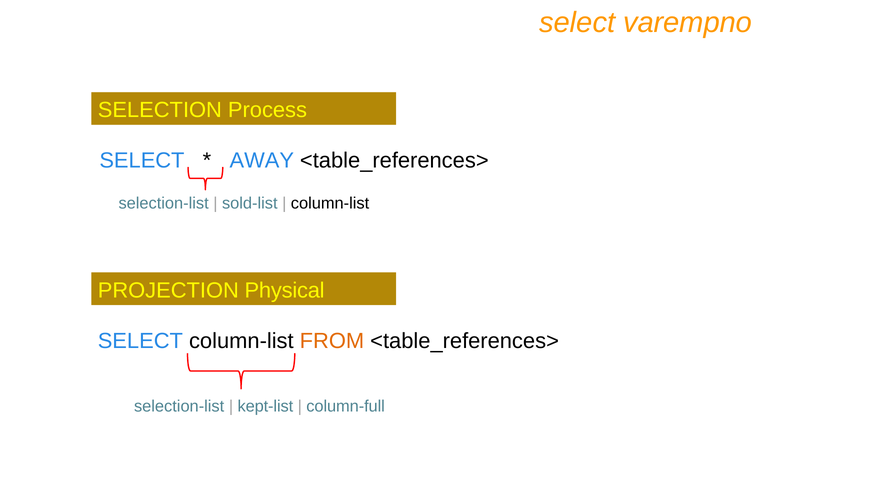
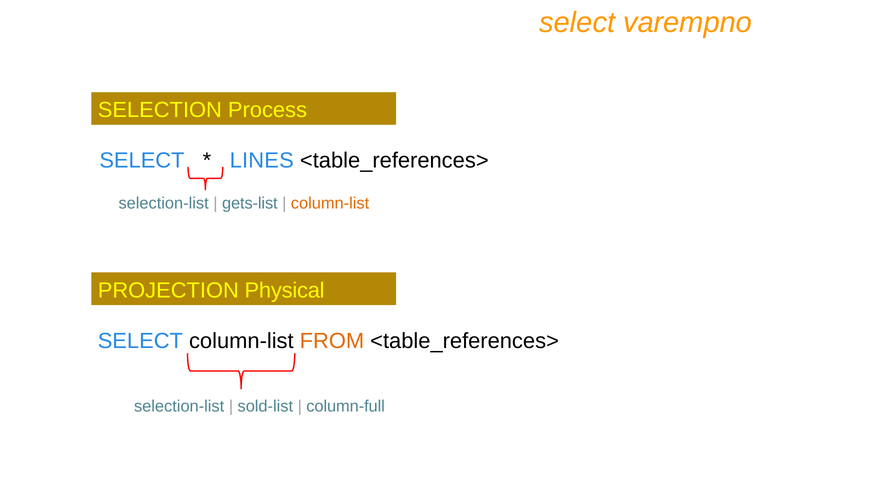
AWAY: AWAY -> LINES (262, 161)
sold-list: sold-list -> gets-list (250, 203)
column-list colour: black -> orange (330, 203)
kept-list: kept-list -> sold-list (265, 406)
